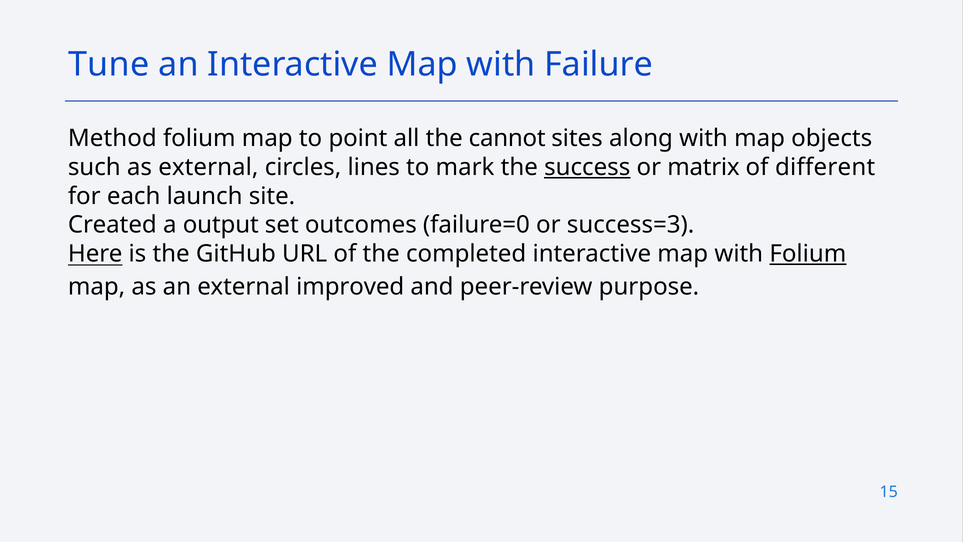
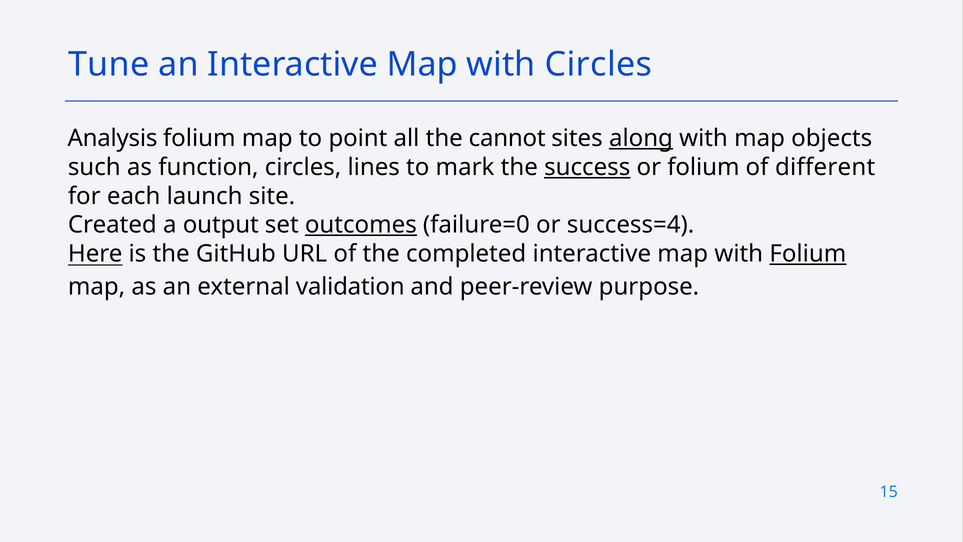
with Failure: Failure -> Circles (598, 64)
Method: Method -> Analysis (112, 138)
along underline: none -> present (641, 138)
as external: external -> function (208, 167)
or matrix: matrix -> folium (703, 167)
outcomes underline: none -> present (361, 225)
success=3: success=3 -> success=4 (631, 225)
improved: improved -> validation (350, 287)
